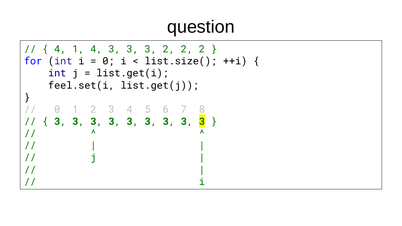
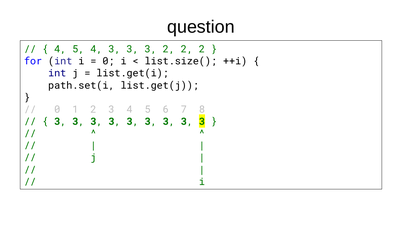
1: 1 -> 5 (78, 49)
feel.set(i: feel.set(i -> path.set(i (81, 85)
